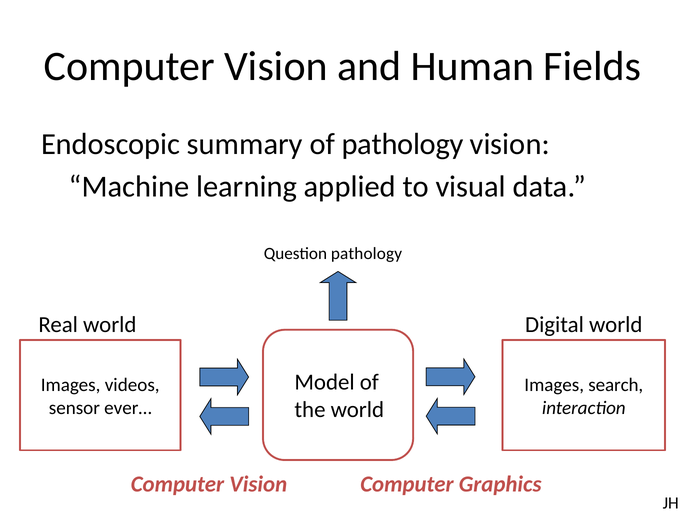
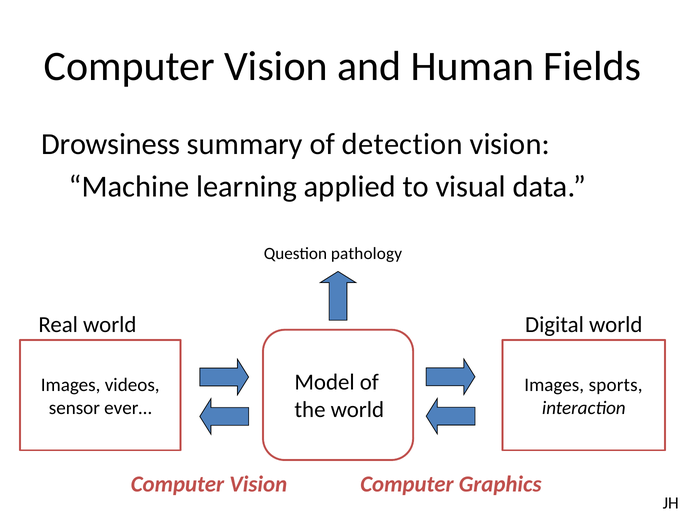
Endoscopic: Endoscopic -> Drowsiness (111, 144)
of pathology: pathology -> detection (402, 144)
search: search -> sports (616, 385)
